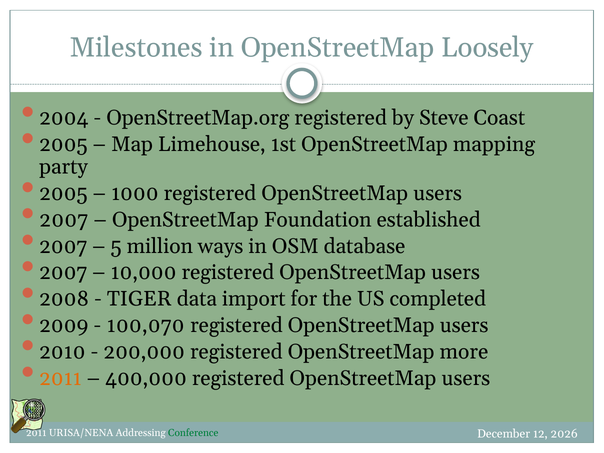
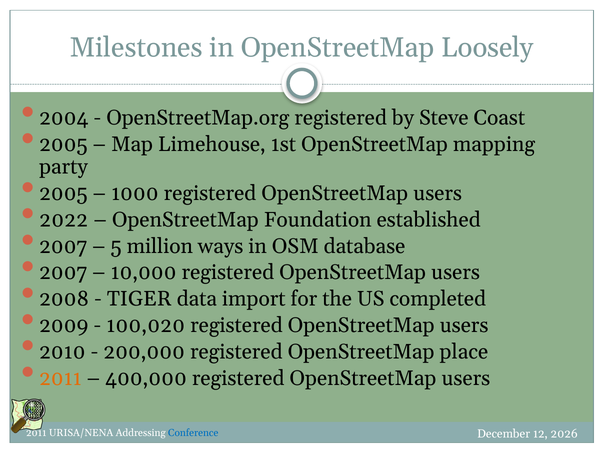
2007: 2007 -> 2022 (64, 220)
100,070: 100,070 -> 100,020 (146, 325)
more: more -> place (464, 352)
Conference colour: green -> blue (193, 433)
